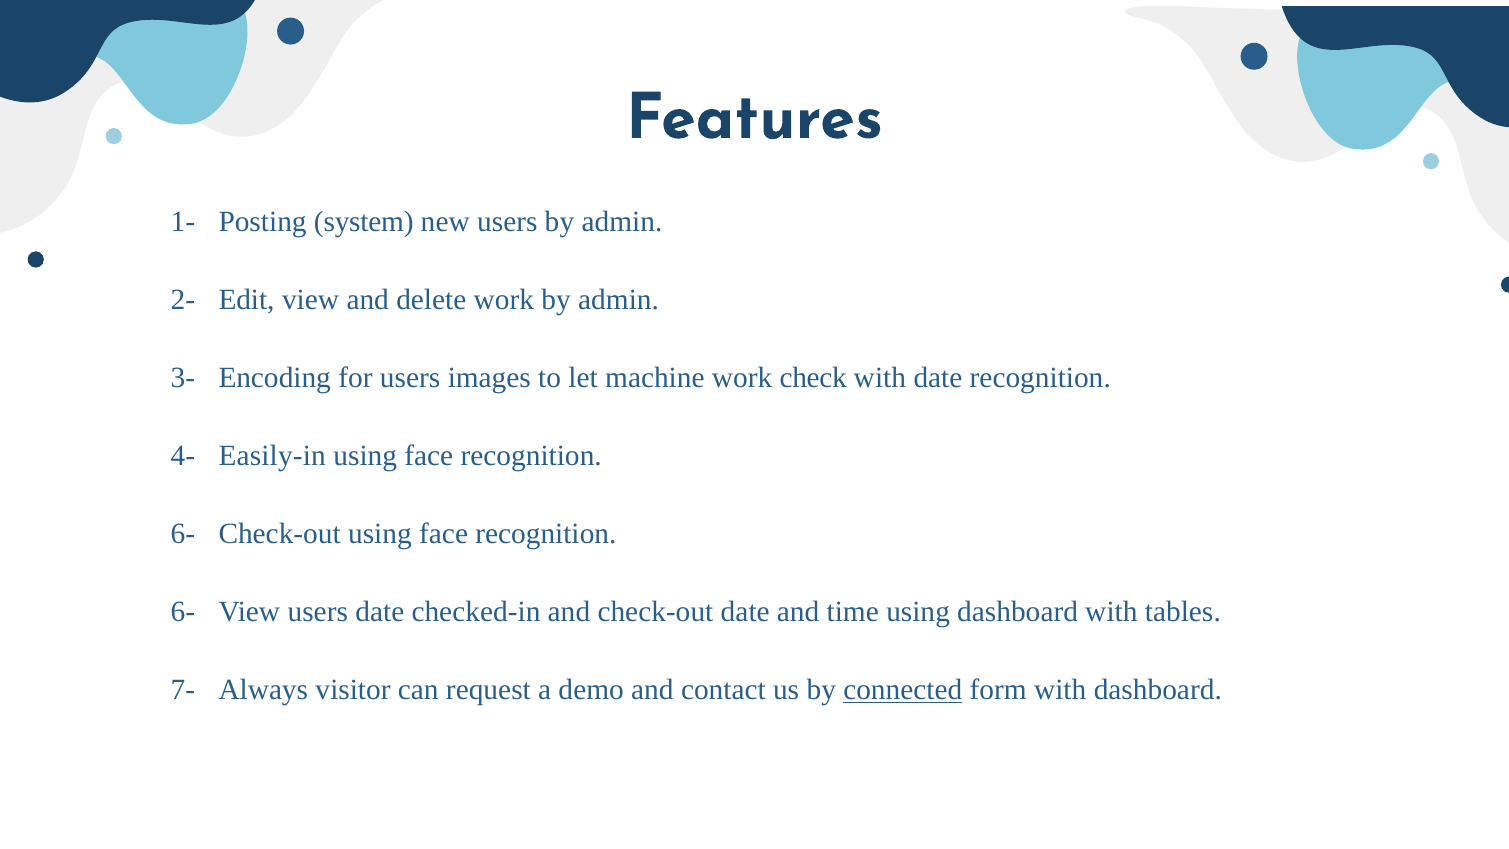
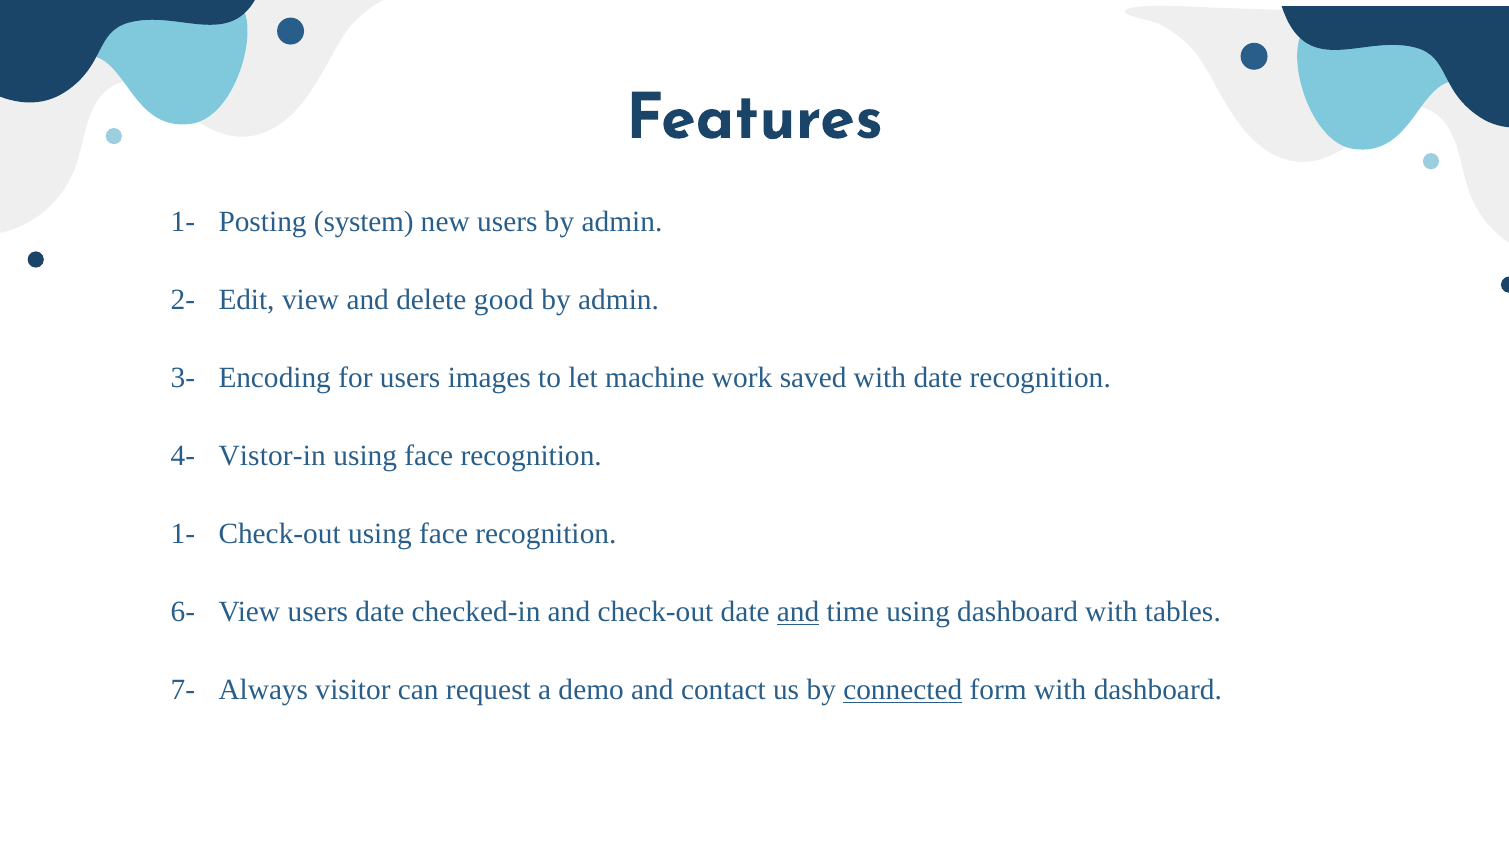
delete work: work -> good (504, 300)
check: check -> saved (813, 378)
Easily-in: Easily-in -> Vistor-in (272, 456)
6-: 6- -> 1- (183, 534)
and underline: none -> present (798, 612)
